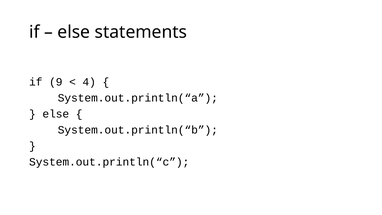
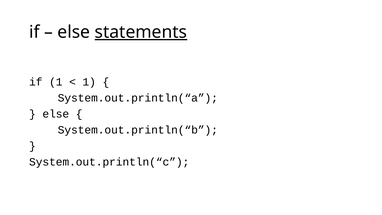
statements underline: none -> present (141, 32)
if 9: 9 -> 1 (56, 82)
4: 4 -> 1 (89, 82)
